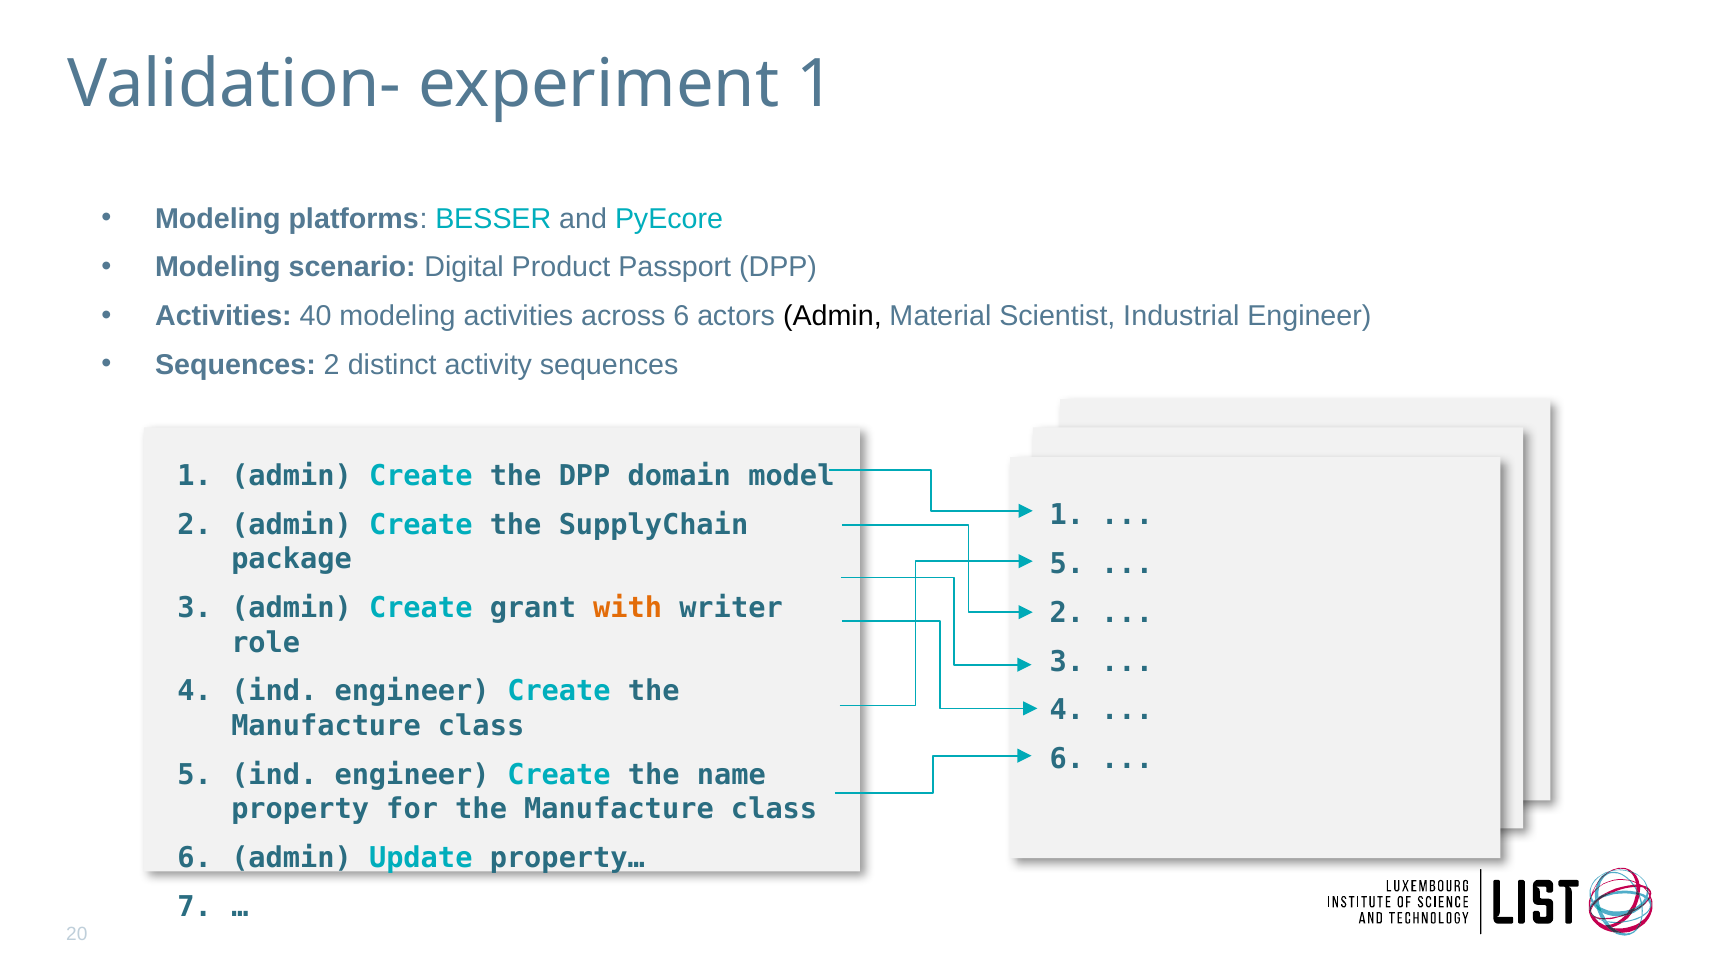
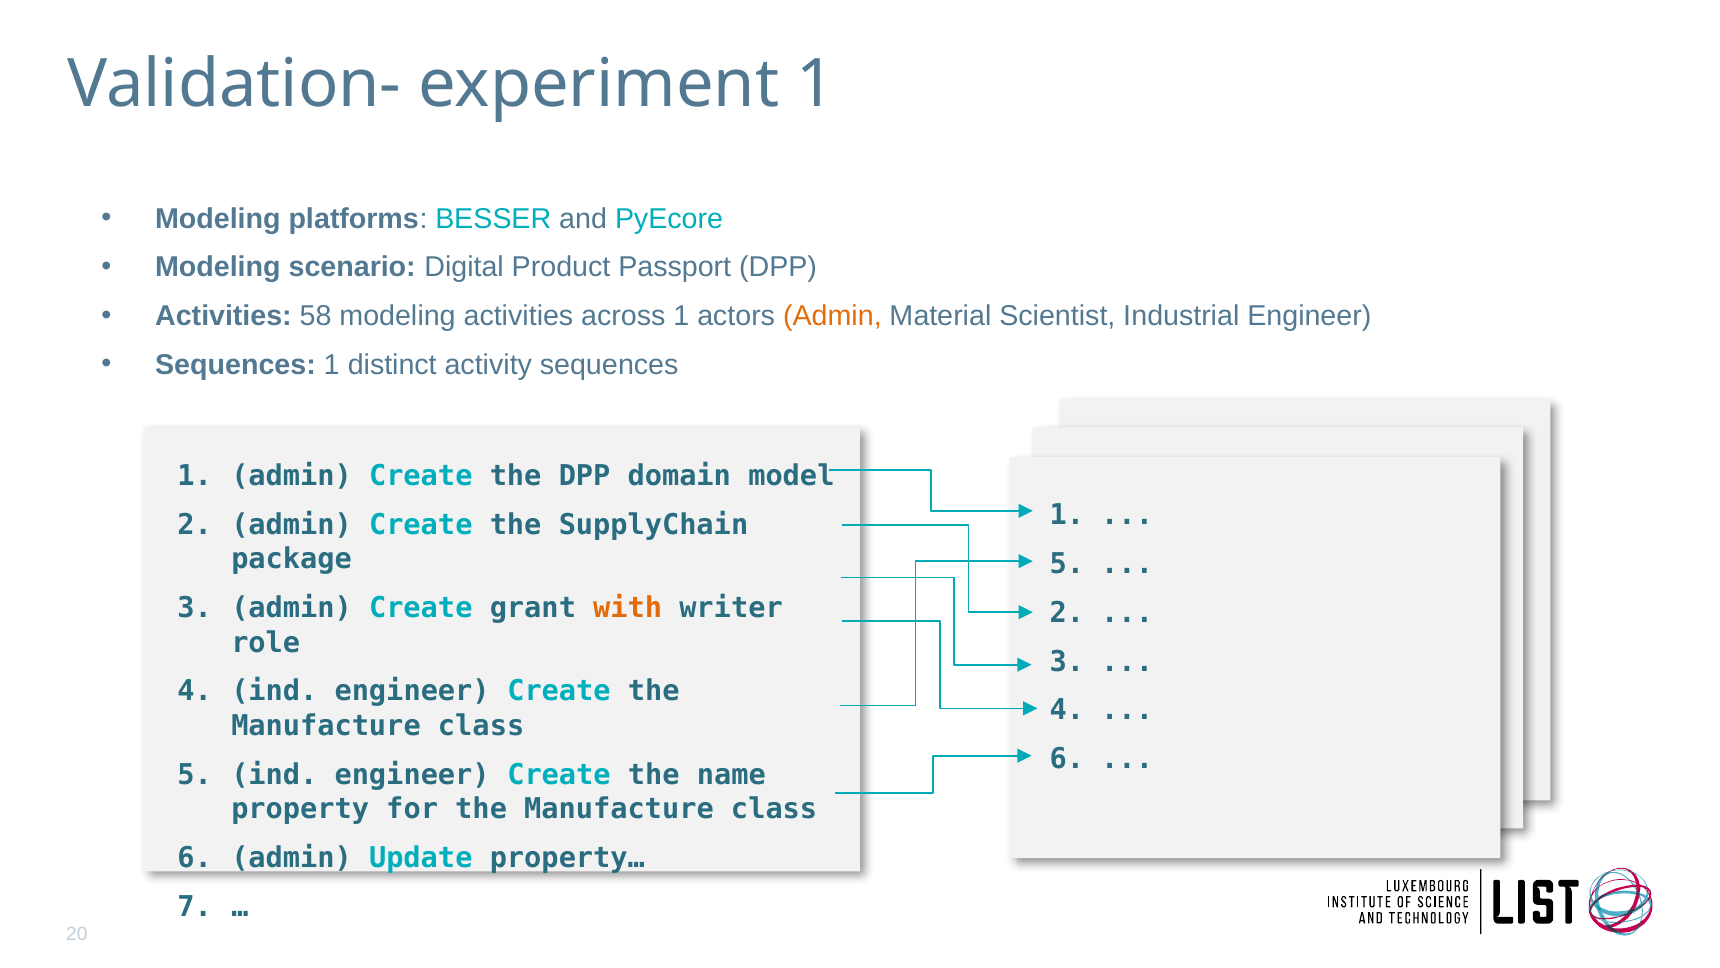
40: 40 -> 58 (316, 316)
across 6: 6 -> 1 (681, 316)
Admin colour: black -> orange (832, 316)
2: 2 -> 1 (332, 365)
